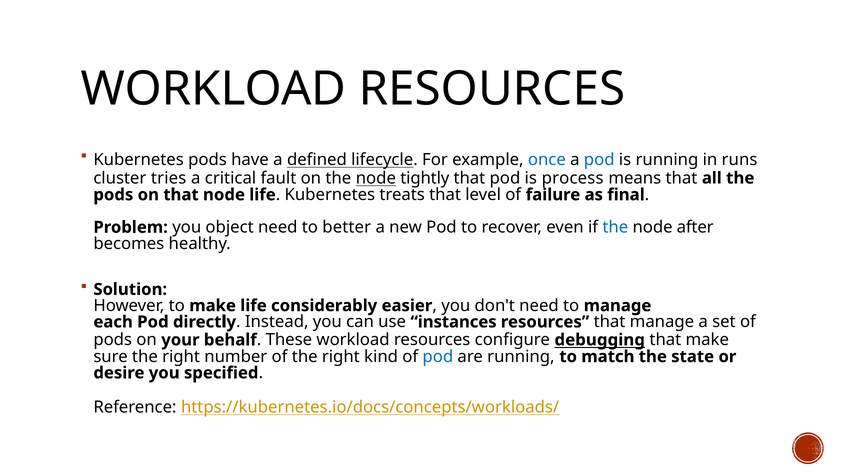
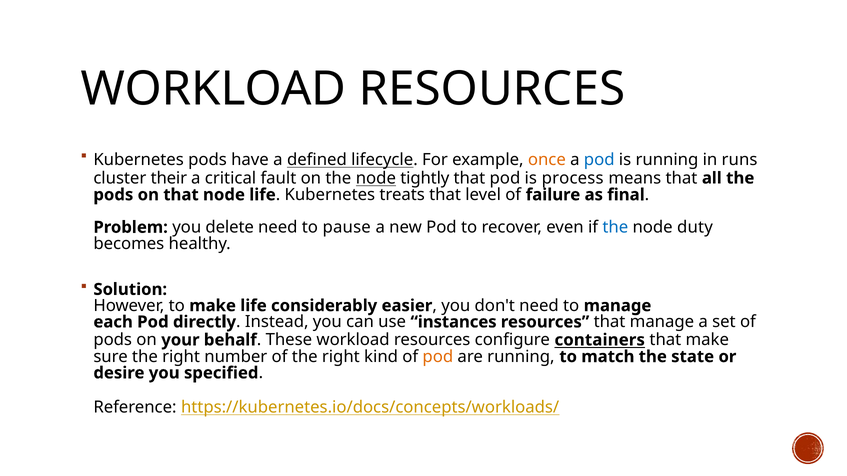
once colour: blue -> orange (547, 160)
tries: tries -> their (169, 178)
object: object -> delete (230, 227)
better: better -> pause (347, 227)
after: after -> duty (695, 227)
debugging: debugging -> containers (600, 340)
pod colour: blue -> orange (438, 357)
